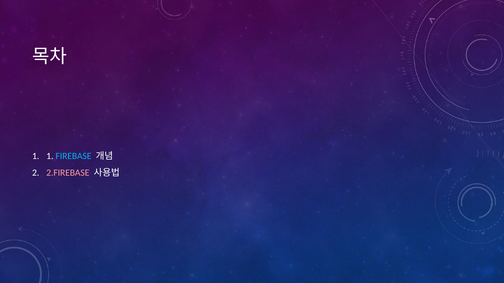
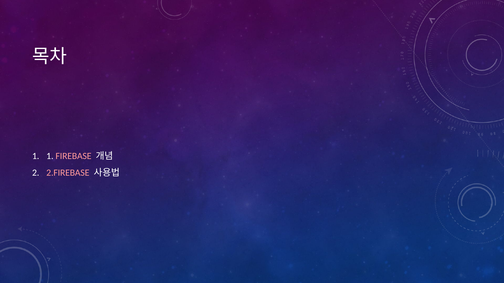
FIREBASE colour: light blue -> pink (74, 156)
